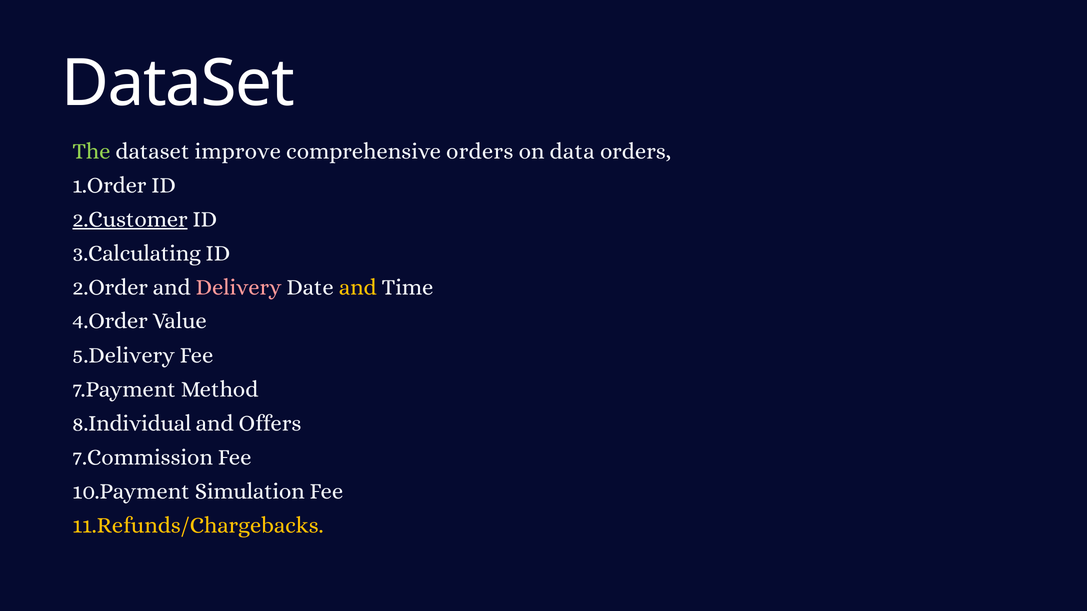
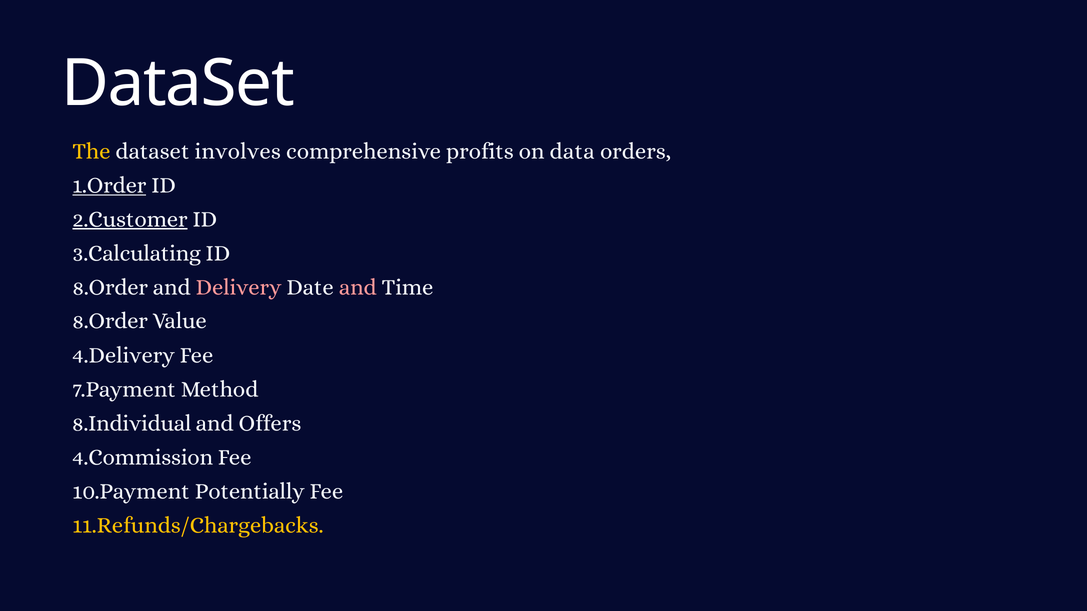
The colour: light green -> yellow (92, 151)
improve: improve -> involves (238, 151)
comprehensive orders: orders -> profits (480, 151)
1.Order underline: none -> present (109, 185)
2.Order: 2.Order -> 8.Order (110, 287)
and colour: yellow -> pink (358, 287)
4.Order: 4.Order -> 8.Order (110, 321)
5.Delivery: 5.Delivery -> 4.Delivery (124, 356)
7.Commission: 7.Commission -> 4.Commission (143, 458)
Simulation: Simulation -> Potentially (250, 492)
